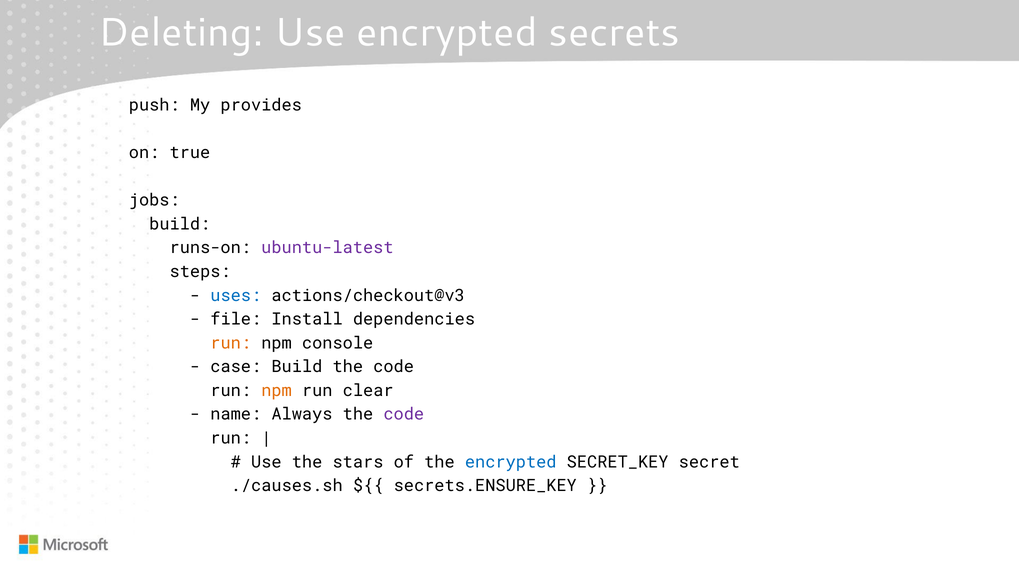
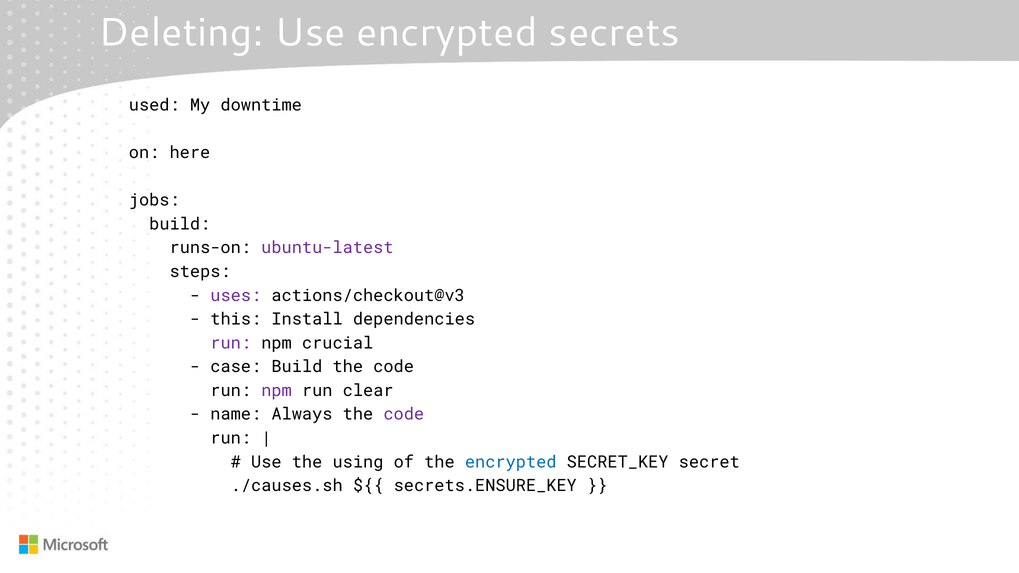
push: push -> used (154, 105)
provides: provides -> downtime (261, 105)
true: true -> here (190, 153)
uses colour: blue -> purple (236, 296)
file: file -> this (236, 319)
run colour: orange -> purple (231, 343)
console: console -> crucial (338, 343)
npm colour: orange -> purple (277, 391)
stars: stars -> using (358, 462)
